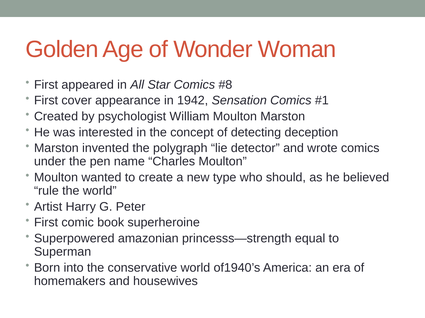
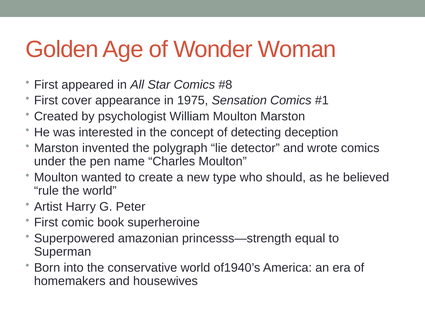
1942: 1942 -> 1975 (193, 101)
